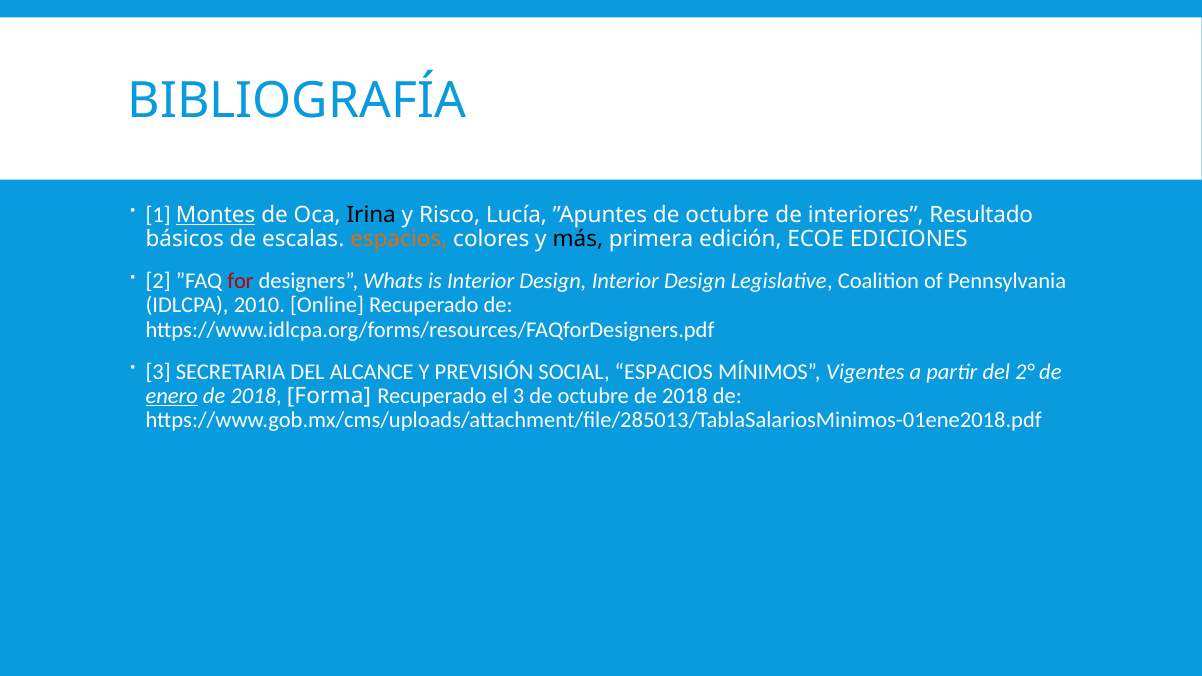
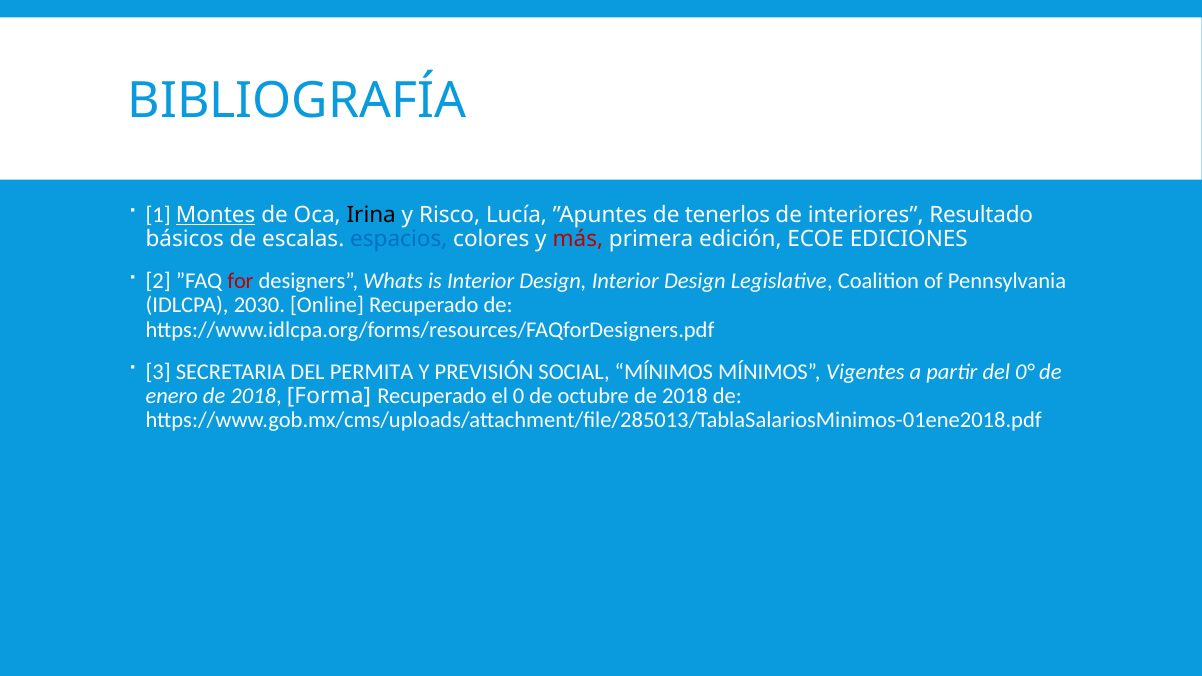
”Apuntes de octubre: octubre -> tenerlos (728, 215)
espacios colour: orange -> blue (399, 239)
más colour: black -> red (578, 239)
2010: 2010 -> 2030 (259, 305)
ALCANCE: ALCANCE -> PERMITA (372, 372)
SOCIAL ESPACIOS: ESPACIOS -> MÍNIMOS (664, 372)
2°: 2° -> 0° (1025, 372)
enero underline: present -> none (172, 396)
el 3: 3 -> 0 (519, 396)
